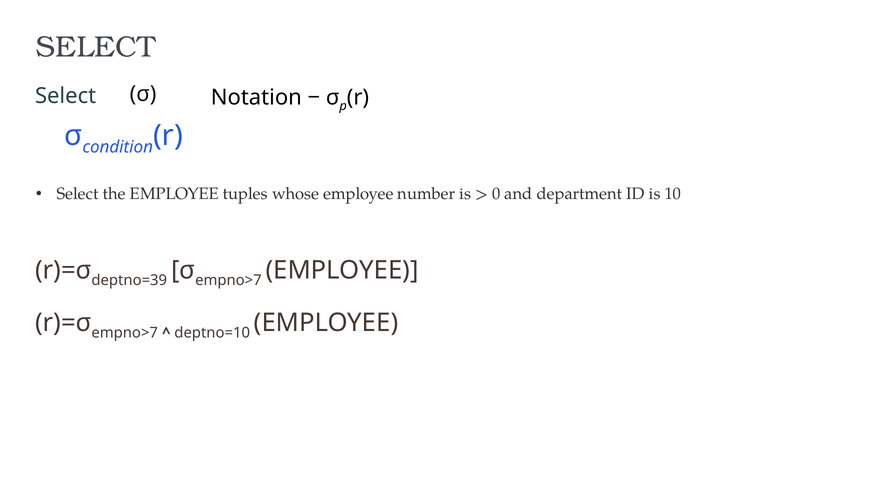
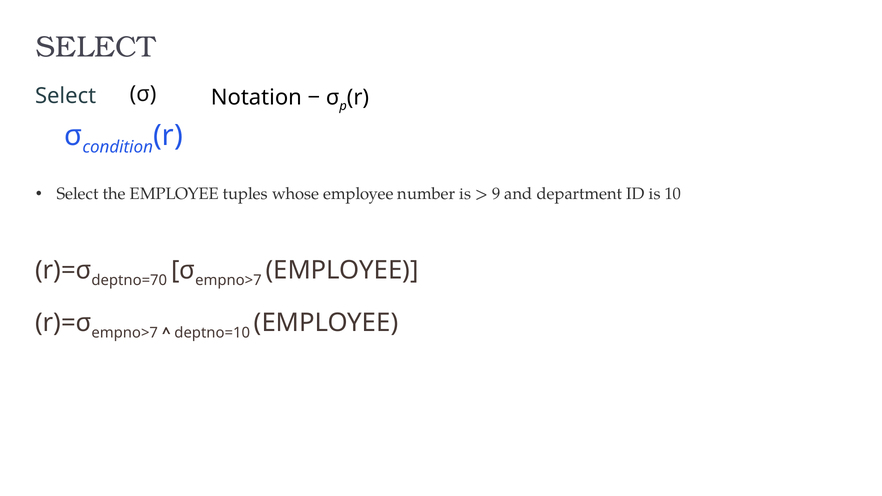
0: 0 -> 9 (496, 194)
deptno=39: deptno=39 -> deptno=70 (129, 280)
